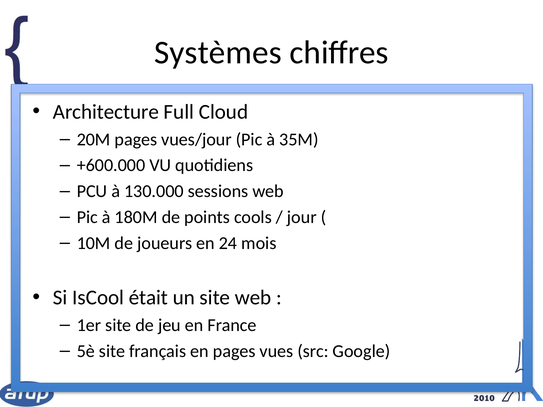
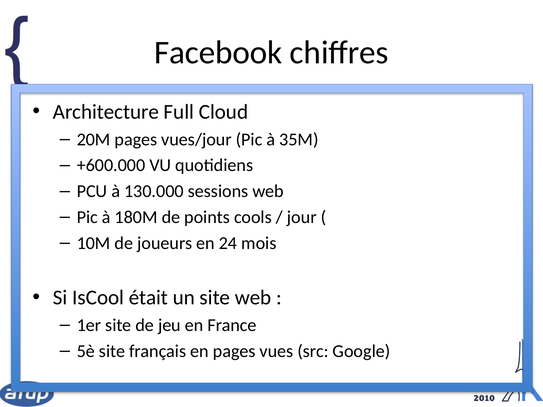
Systèmes: Systèmes -> Facebook (218, 53)
